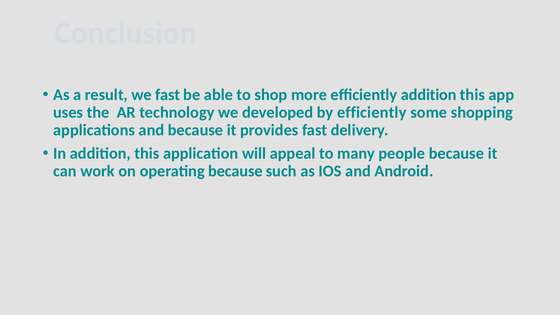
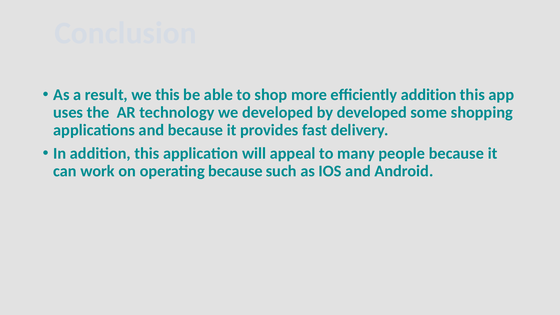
we fast: fast -> this (168, 95)
by efficiently: efficiently -> developed (372, 112)
